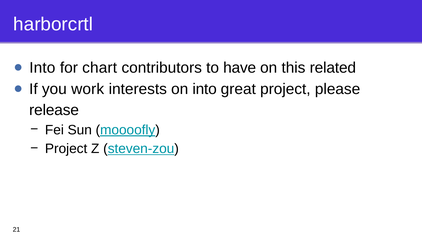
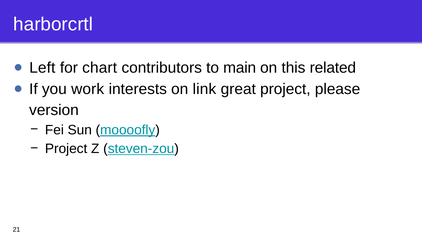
Into: Into -> Left (42, 68)
have: have -> main (240, 68)
on into: into -> link (204, 89)
release: release -> version (54, 110)
